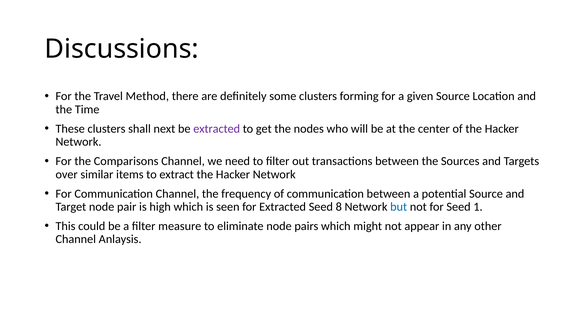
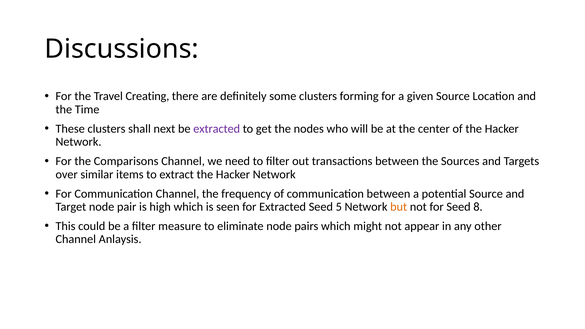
Method: Method -> Creating (147, 96)
8: 8 -> 5 (339, 207)
but colour: blue -> orange (399, 207)
1: 1 -> 8 (478, 207)
